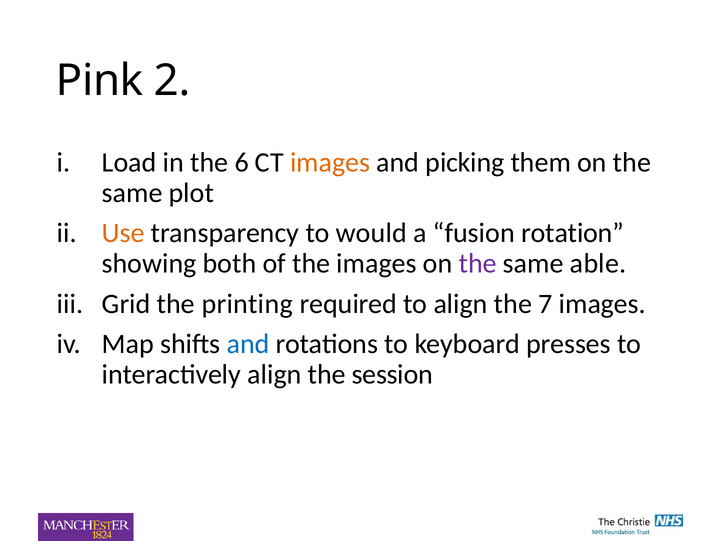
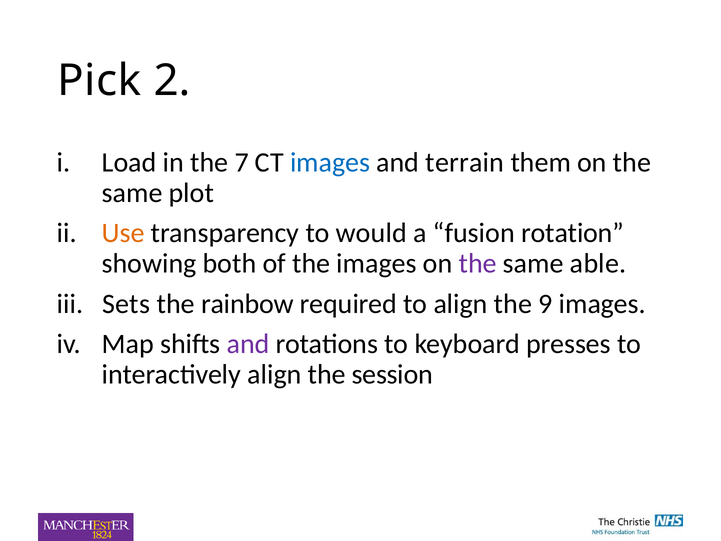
Pink: Pink -> Pick (99, 81)
6: 6 -> 7 (242, 163)
images colour: orange -> blue (330, 163)
picking: picking -> terrain (465, 163)
Grid: Grid -> Sets (126, 304)
printing: printing -> rainbow (247, 304)
7: 7 -> 9 (545, 304)
and colour: blue -> purple (248, 344)
